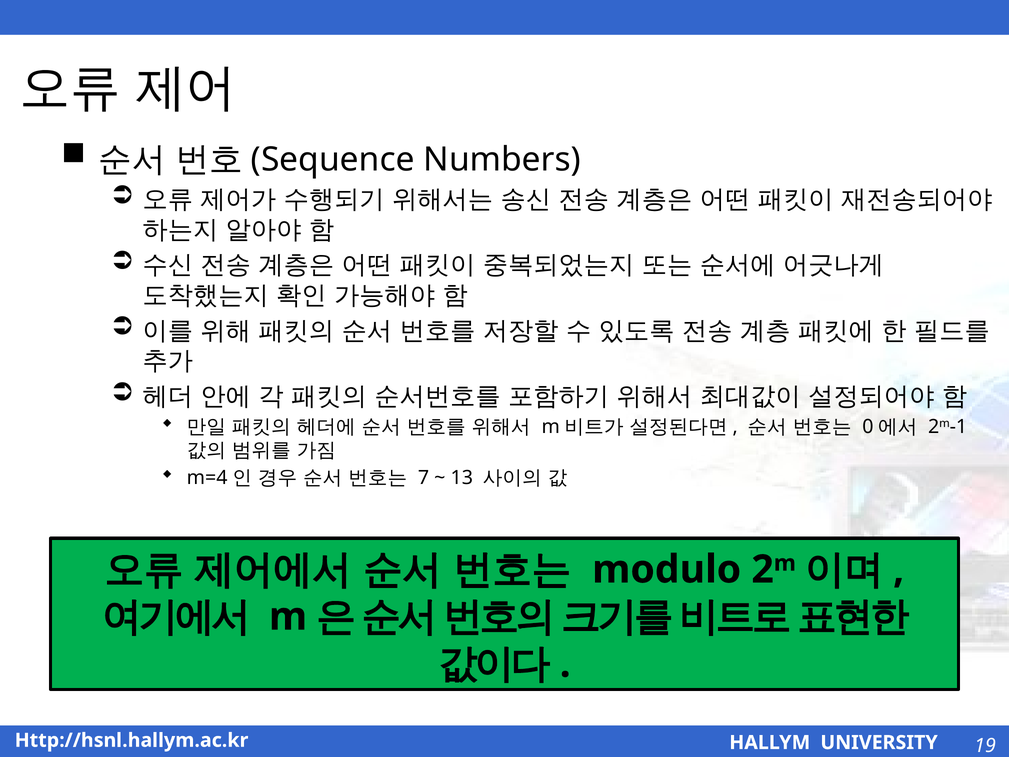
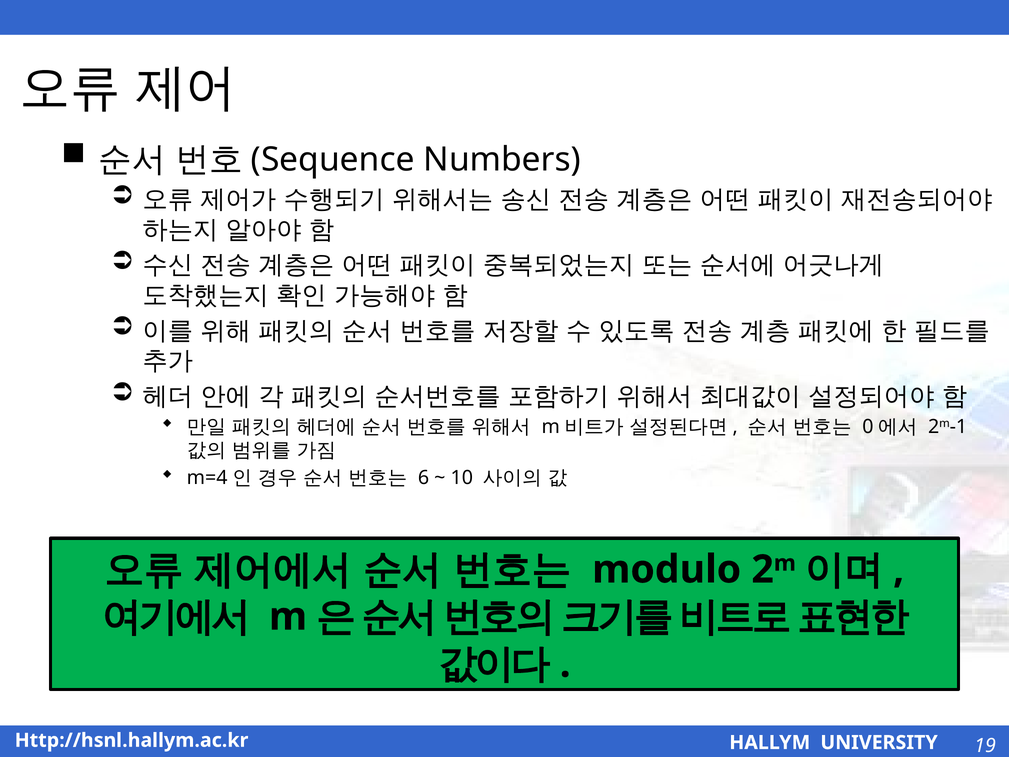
7: 7 -> 6 (424, 478)
13: 13 -> 10 (462, 478)
